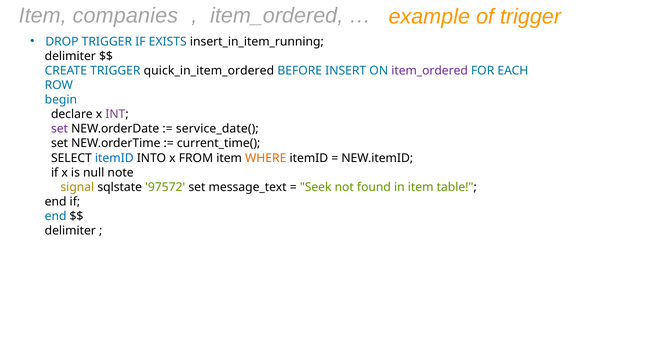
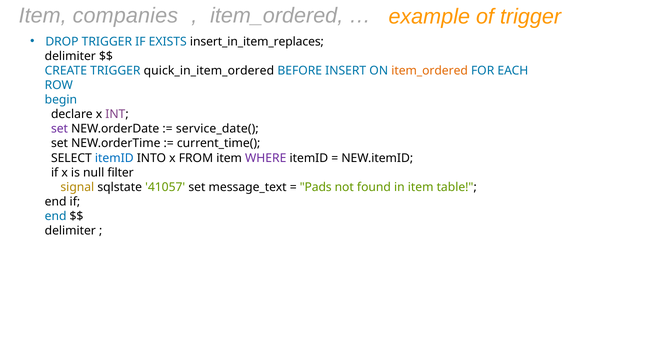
insert_in_item_running: insert_in_item_running -> insert_in_item_replaces (257, 42)
item_ordered colour: purple -> orange (430, 71)
WHERE colour: orange -> purple (266, 158)
note: note -> filter (121, 173)
97572: 97572 -> 41057 (165, 187)
Seek: Seek -> Pads (316, 187)
